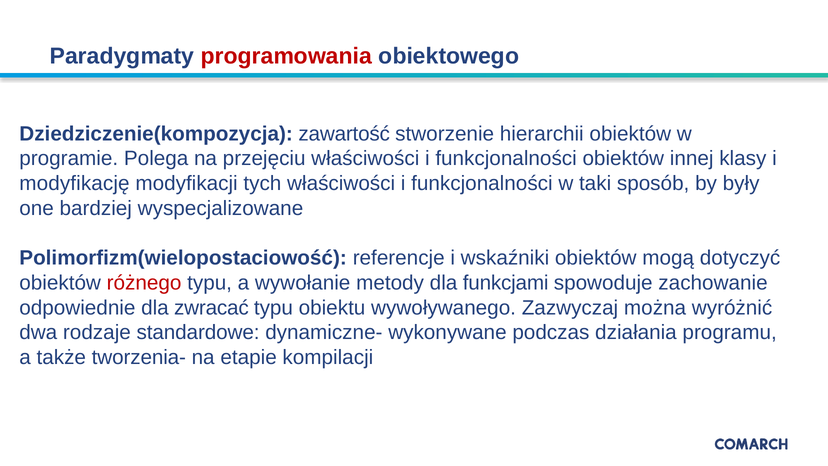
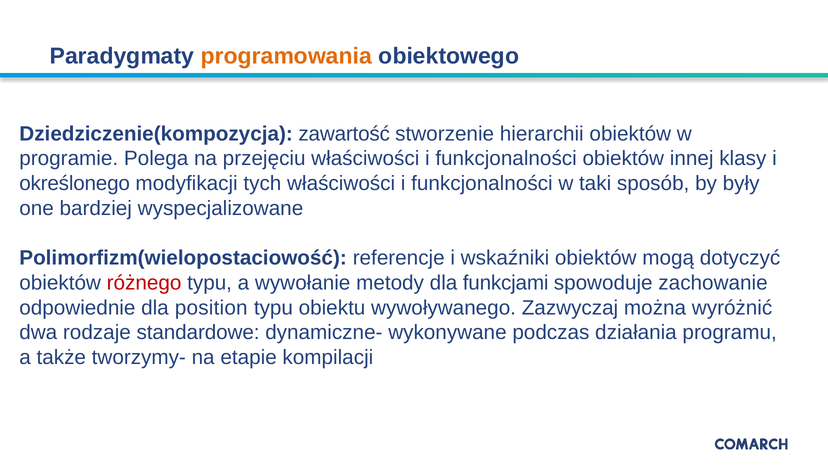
programowania colour: red -> orange (286, 56)
modyfikację: modyfikację -> określonego (75, 183)
zwracać: zwracać -> position (211, 308)
tworzenia-: tworzenia- -> tworzymy- (139, 357)
